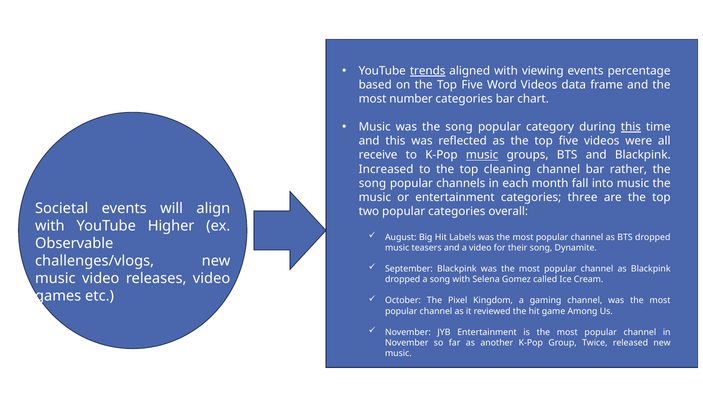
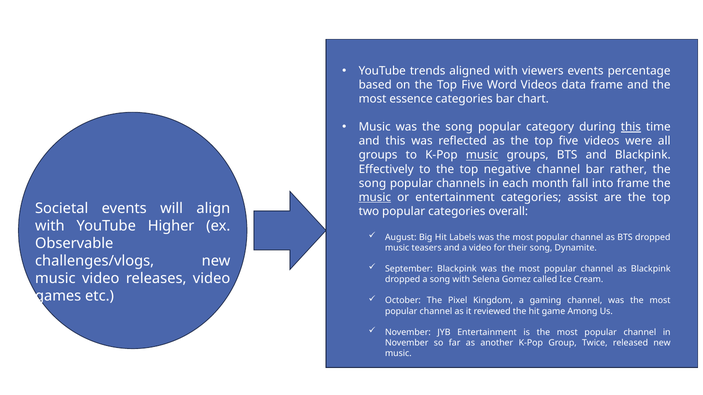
trends underline: present -> none (428, 71)
viewing: viewing -> viewers (543, 71)
number: number -> essence (411, 99)
receive: receive -> groups (378, 155)
Increased: Increased -> Effectively (386, 169)
cleaning: cleaning -> negative (507, 169)
into music: music -> frame (633, 183)
music underline: none -> present (375, 197)
three: three -> assist (583, 197)
